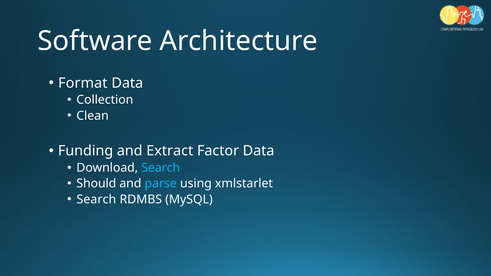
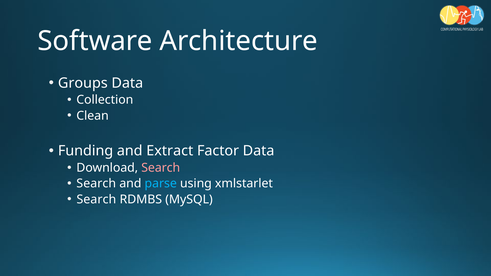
Format: Format -> Groups (83, 83)
Search colour: light blue -> pink (161, 168)
Should: Should -> Search (96, 184)
